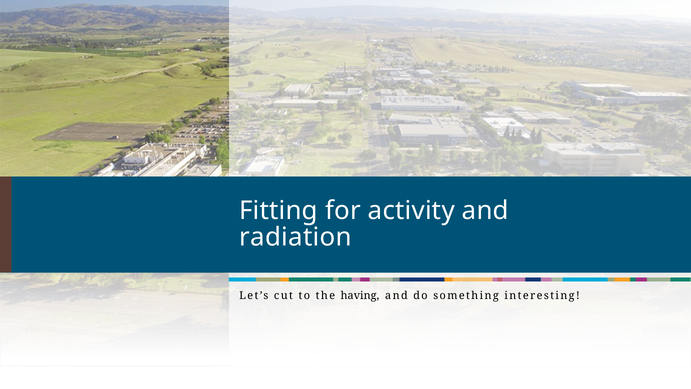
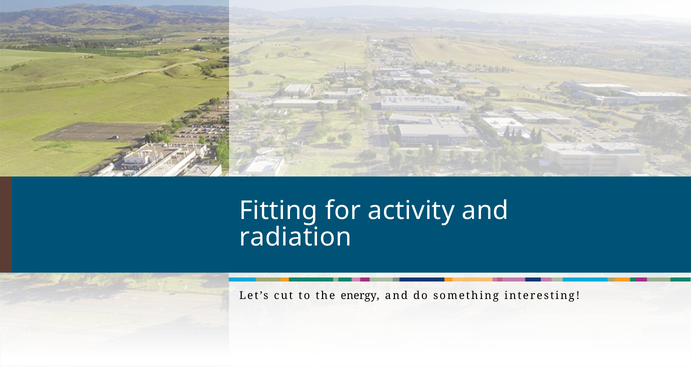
having: having -> energy (360, 295)
